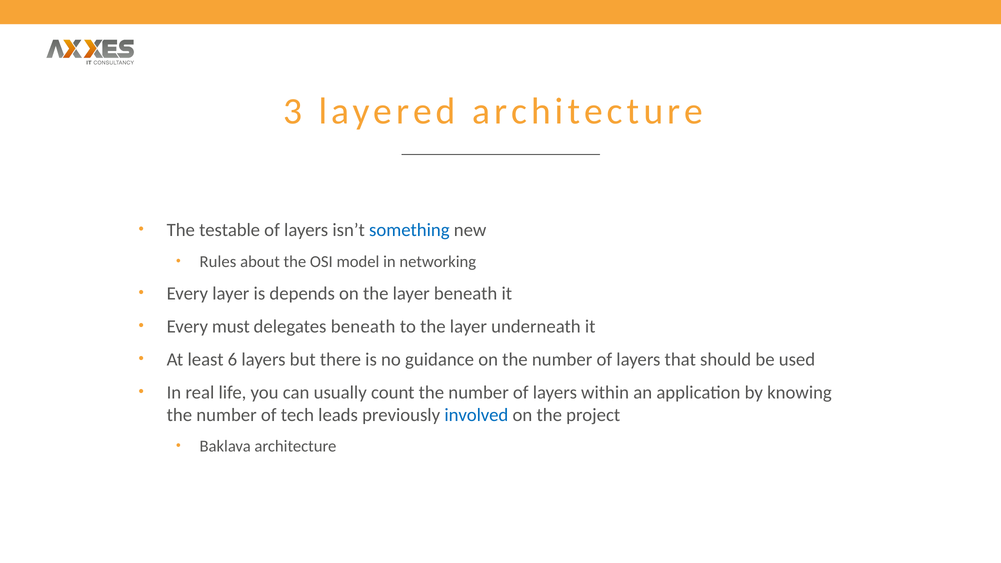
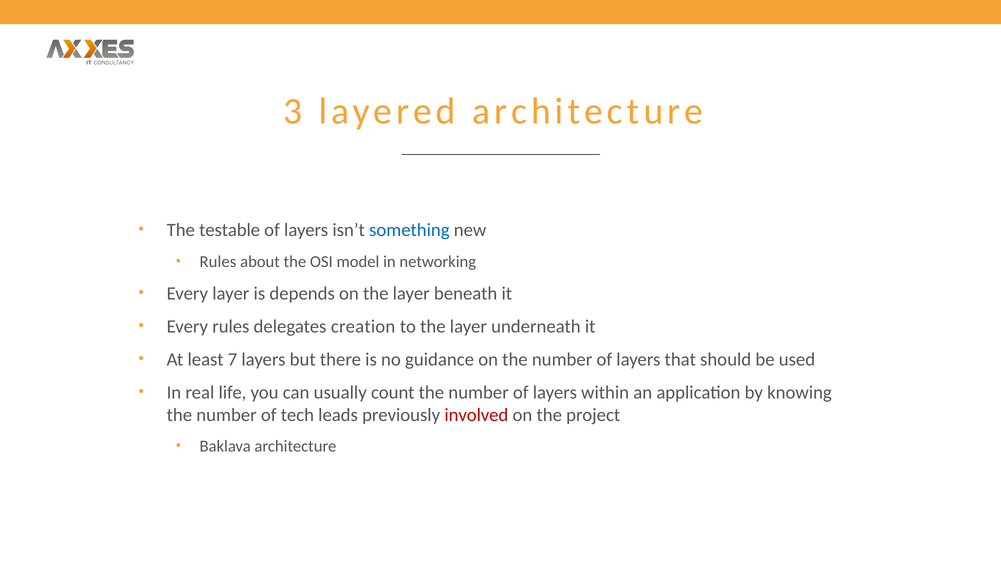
Every must: must -> rules (231, 326)
delegates beneath: beneath -> creation (363, 326)
6: 6 -> 7 (232, 359)
involved colour: blue -> red (476, 415)
